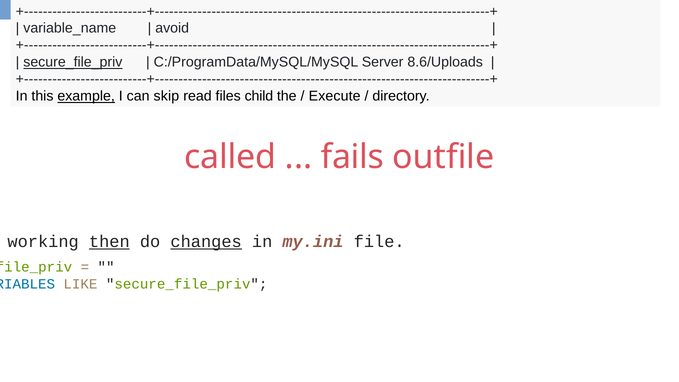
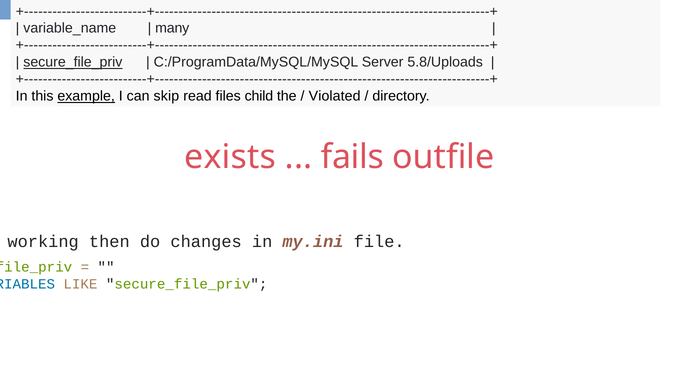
avoid: avoid -> many (172, 28)
8.6/Uploads: 8.6/Uploads -> 5.8/Uploads (445, 62)
Execute: Execute -> Violated (335, 96)
called: called -> exists (230, 157)
then underline: present -> none (109, 242)
changes underline: present -> none (206, 242)
